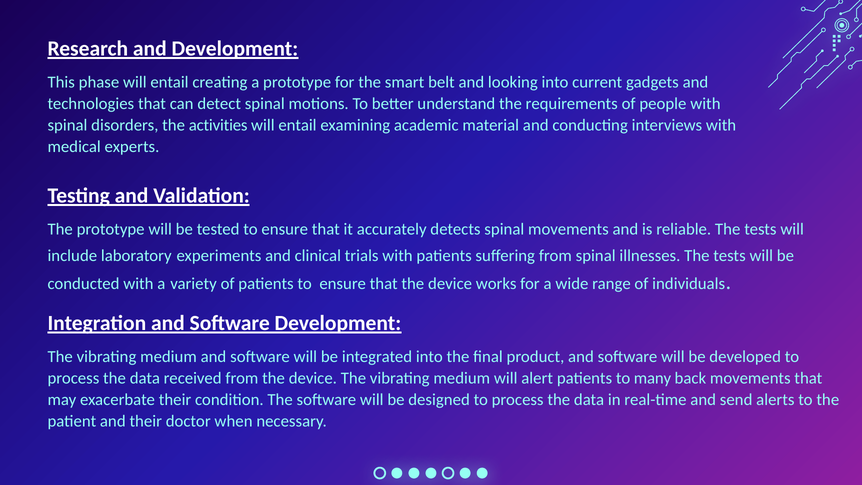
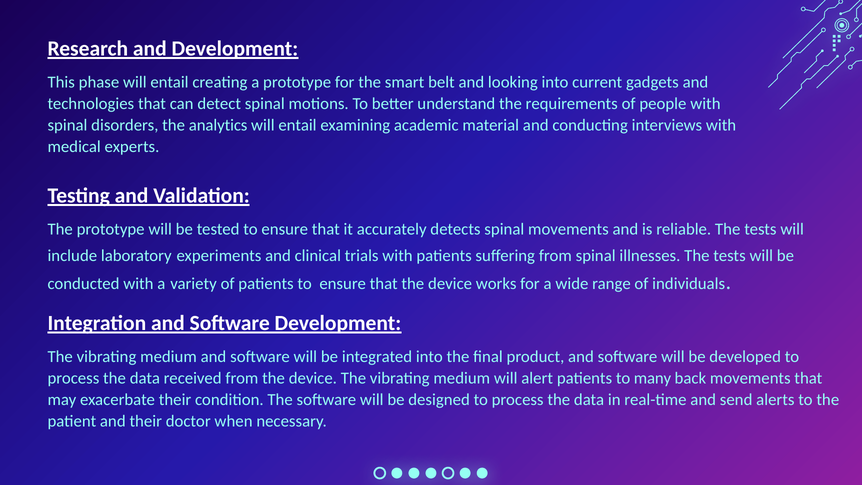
activities: activities -> analytics (218, 125)
